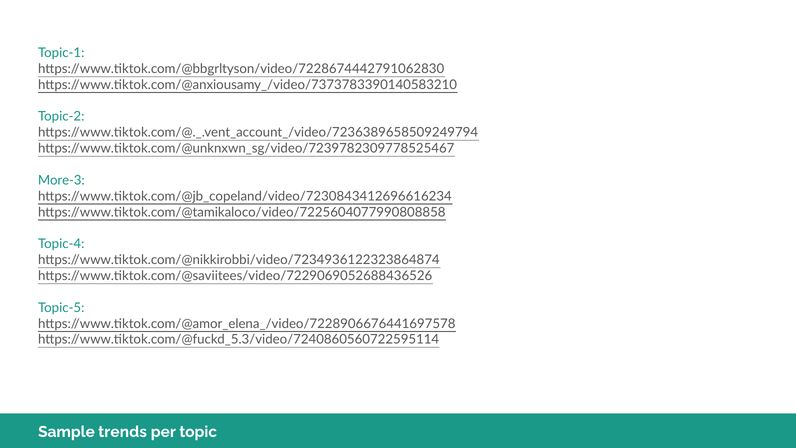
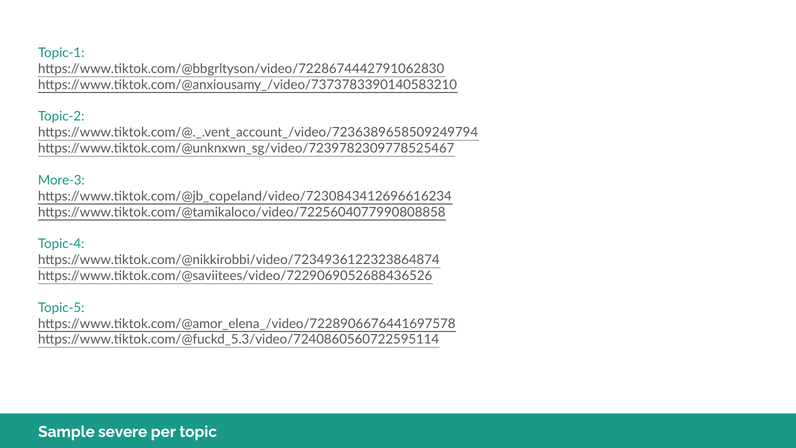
trends: trends -> severe (123, 432)
